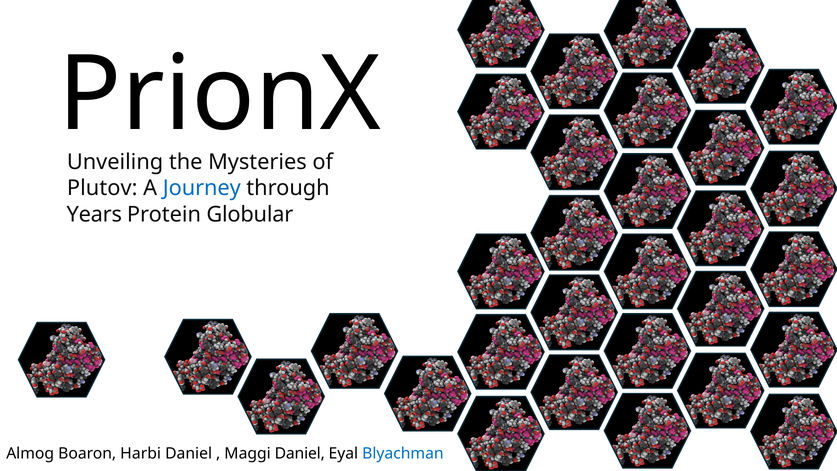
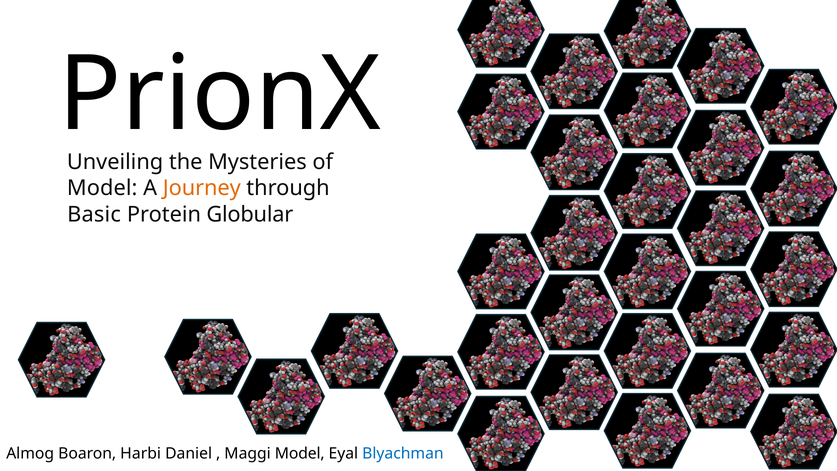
Plutov: Plutov -> Model (102, 188)
Journey colour: blue -> orange (202, 188)
Years: Years -> Basic (94, 214)
Maggi Daniel: Daniel -> Model (300, 454)
